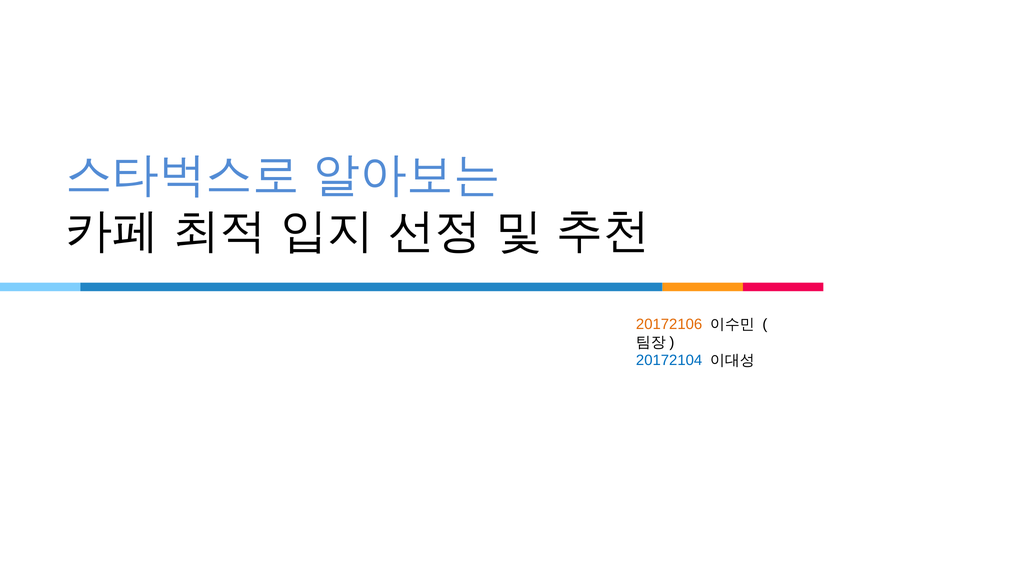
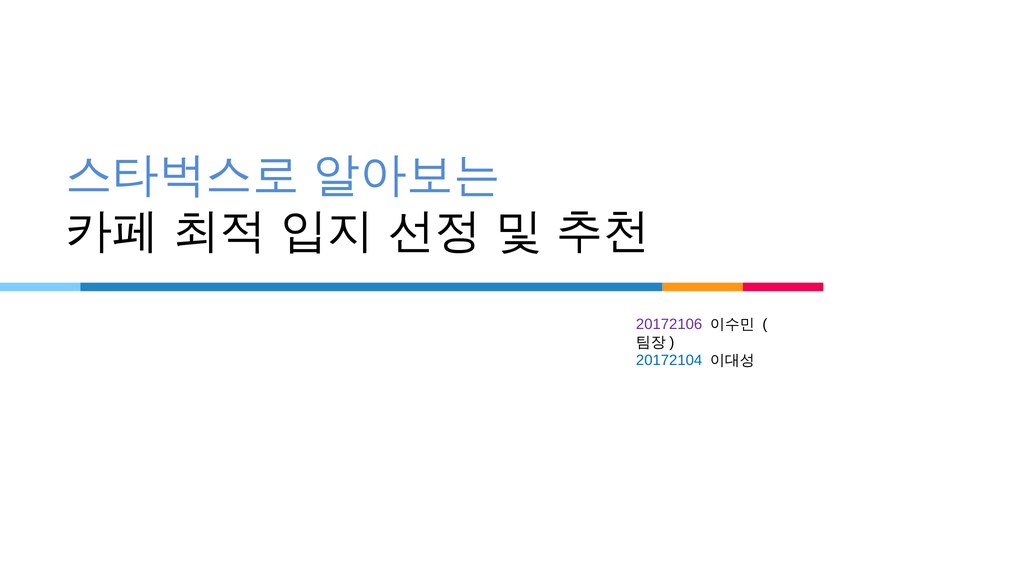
20172106 colour: orange -> purple (669, 324)
